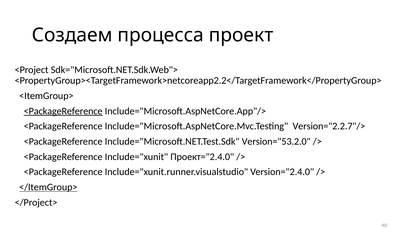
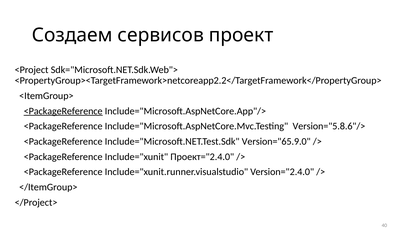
процесса: процесса -> сервисов (161, 35)
Version="2.2.7"/>: Version="2.2.7"/> -> Version="5.8.6"/> (329, 126)
Version="53.2.0: Version="53.2.0 -> Version="65.9.0 (276, 141)
</ItemGroup> underline: present -> none (48, 187)
